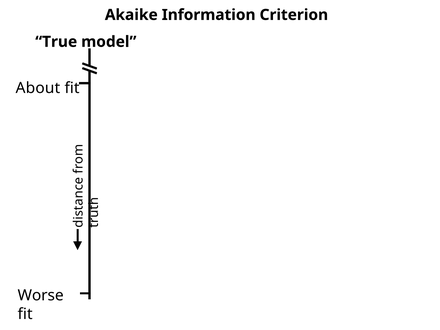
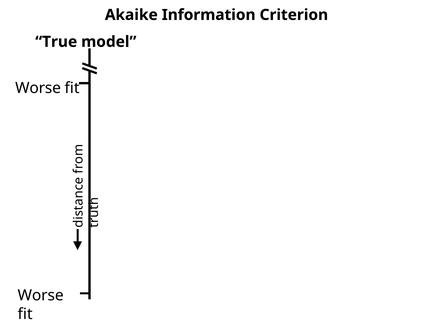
About: About -> Worse (38, 88)
